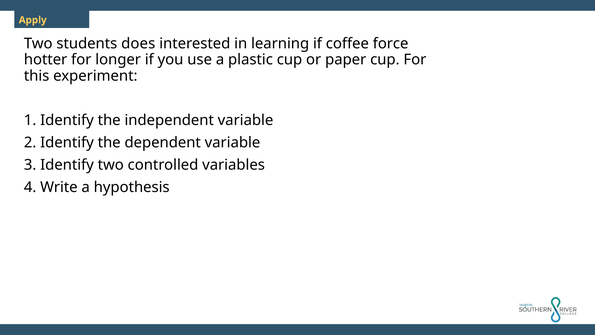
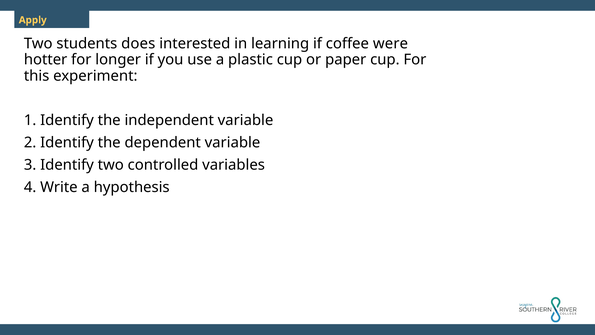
force: force -> were (391, 44)
